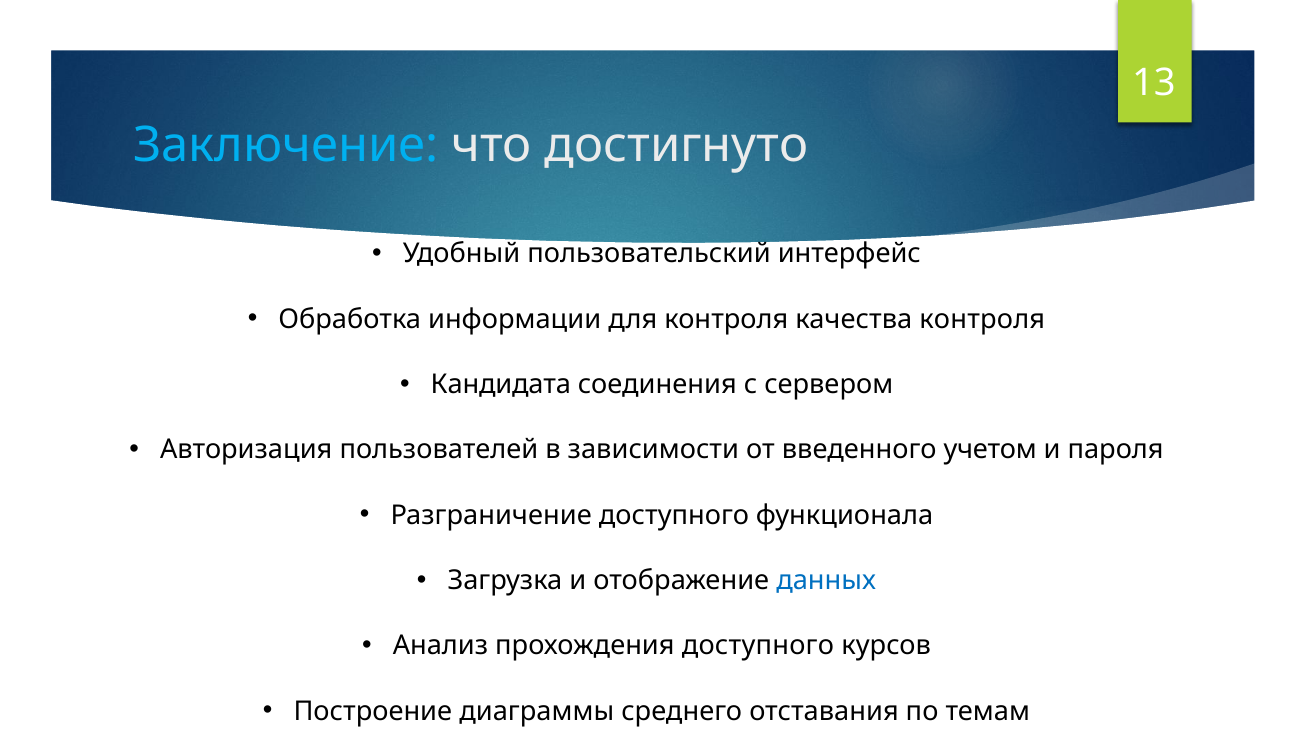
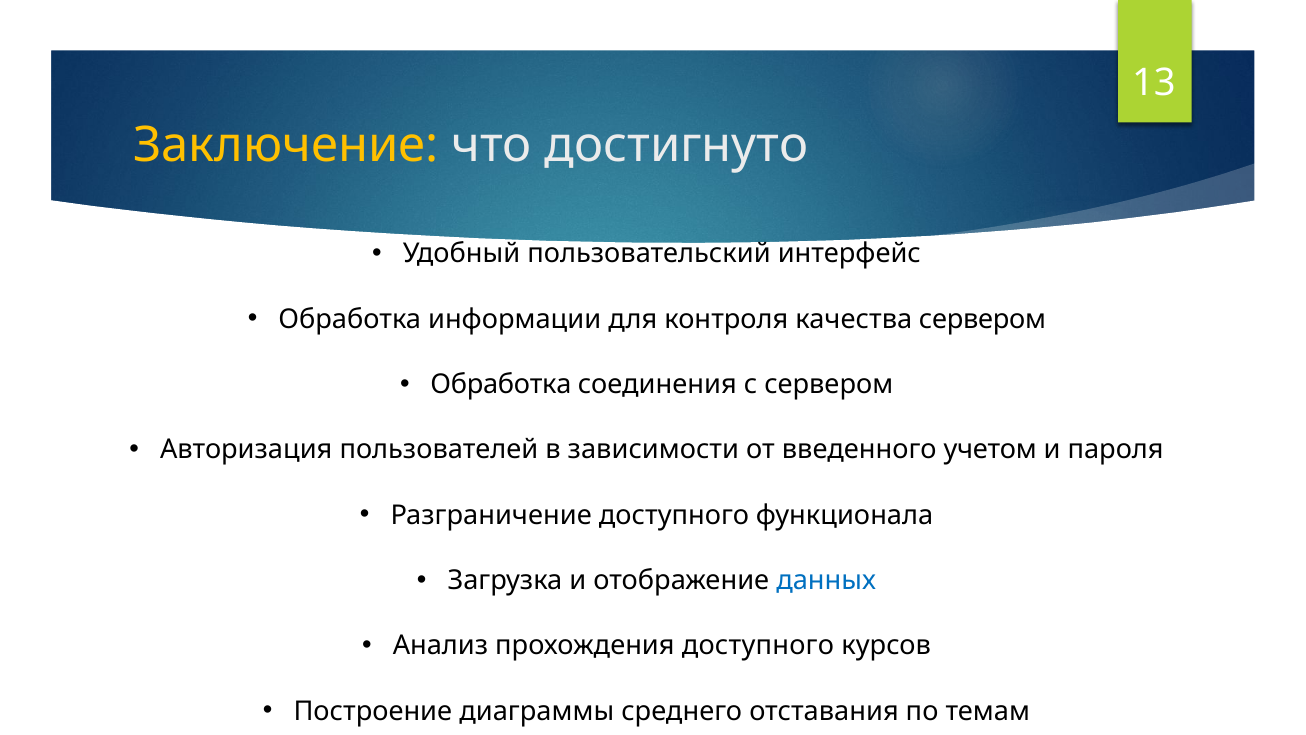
Заключение colour: light blue -> yellow (286, 146)
качества контроля: контроля -> сервером (982, 319)
Кандидата: Кандидата -> Обработка (501, 384)
